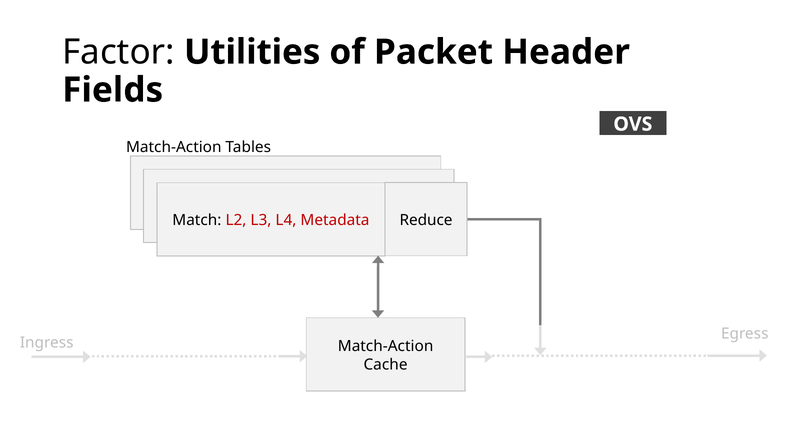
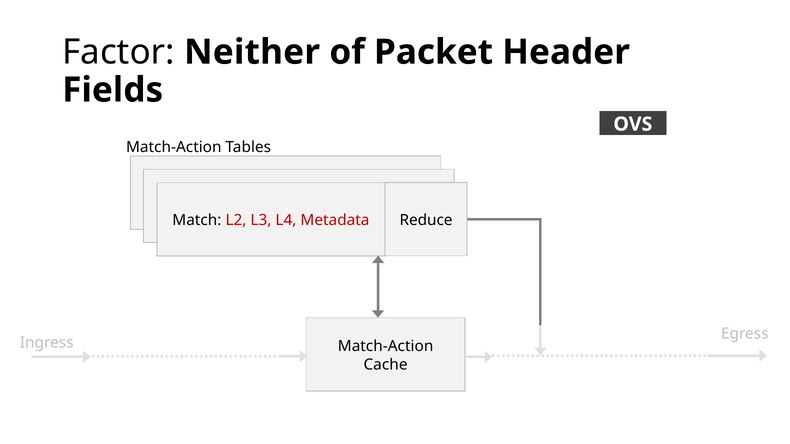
Utilities: Utilities -> Neither (252, 52)
